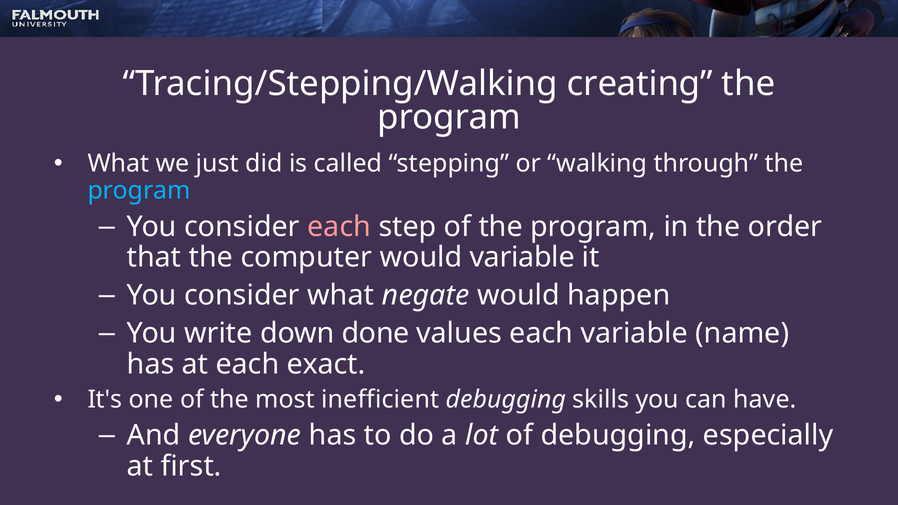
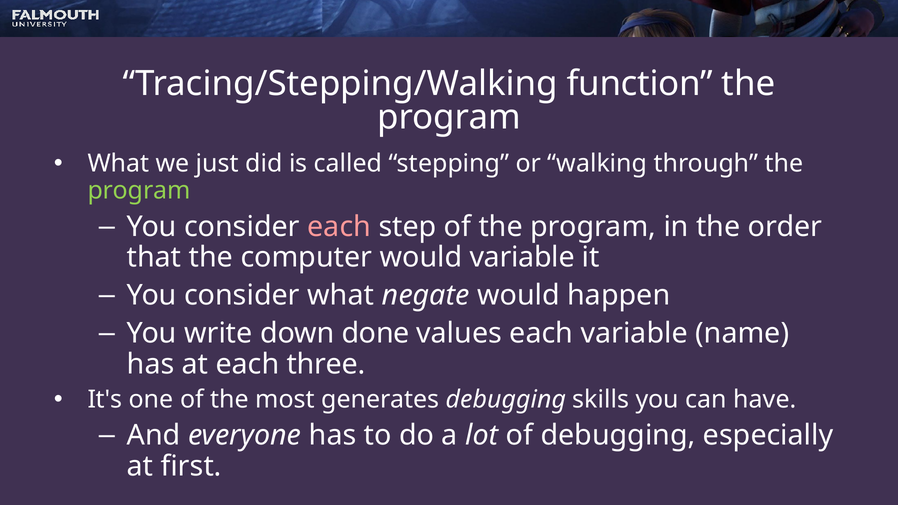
creating: creating -> function (640, 84)
program colour: light blue -> light green (139, 191)
exact: exact -> three (326, 365)
inefficient: inefficient -> generates (380, 399)
